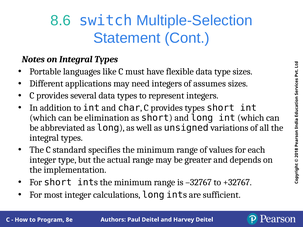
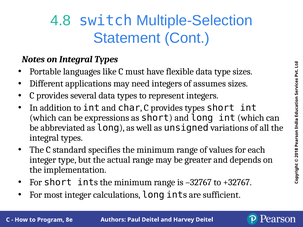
8.6: 8.6 -> 4.8 (61, 20)
elimination: elimination -> expressions (107, 118)
